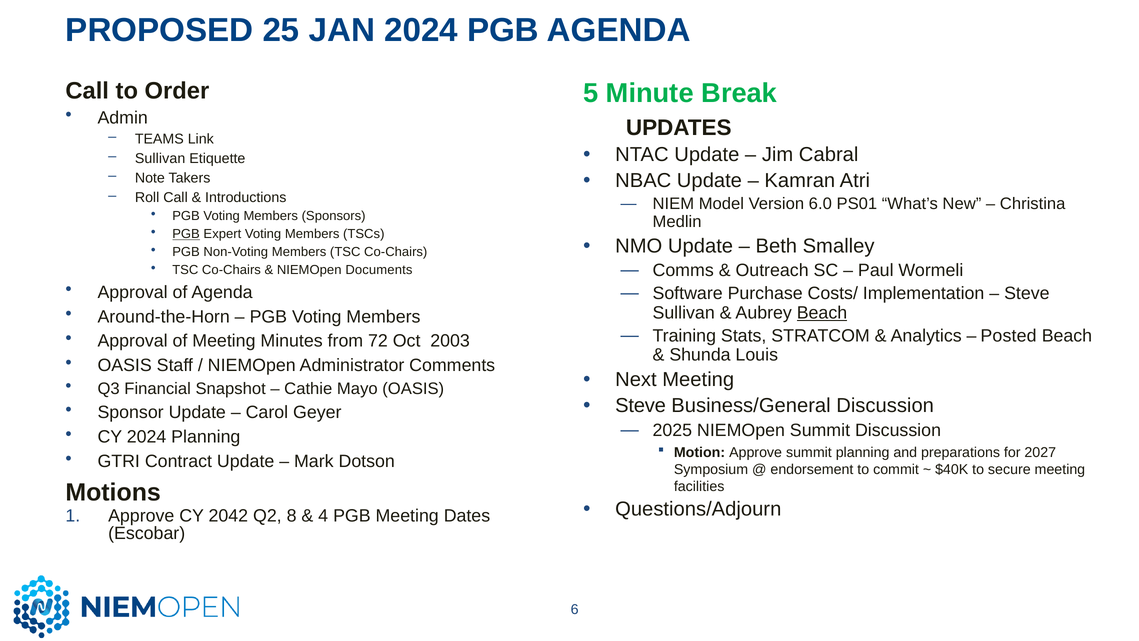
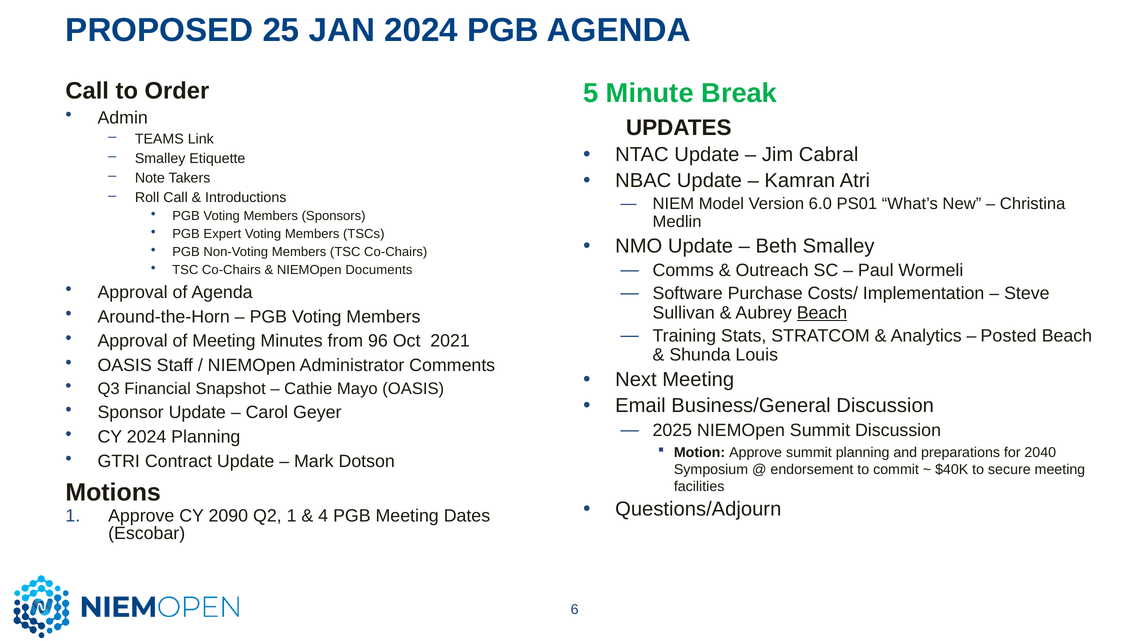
Sullivan: Sullivan -> Smalley (160, 158)
PGB underline: present -> none (186, 234)
72: 72 -> 96 (378, 341)
2003: 2003 -> 2021 (450, 341)
Steve: Steve -> Email (640, 406)
2027: 2027 -> 2040 (1040, 452)
2042: 2042 -> 2090 (228, 516)
Q2 8: 8 -> 1 (292, 516)
